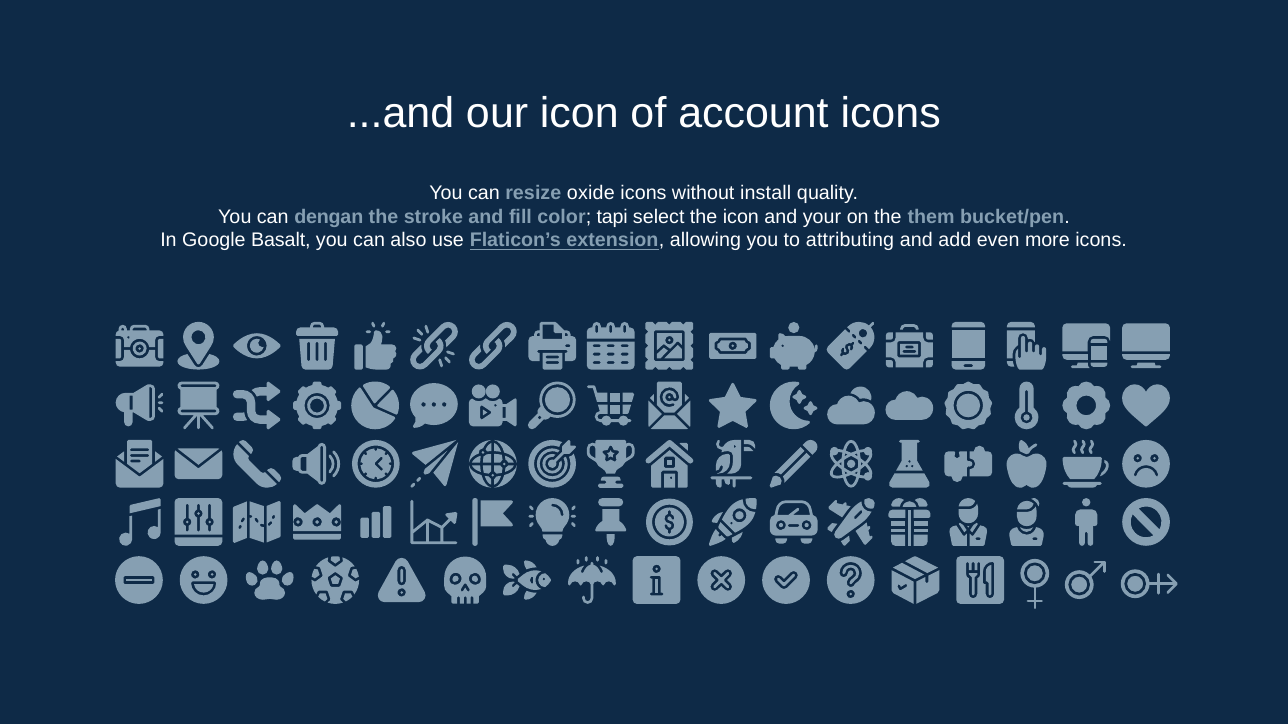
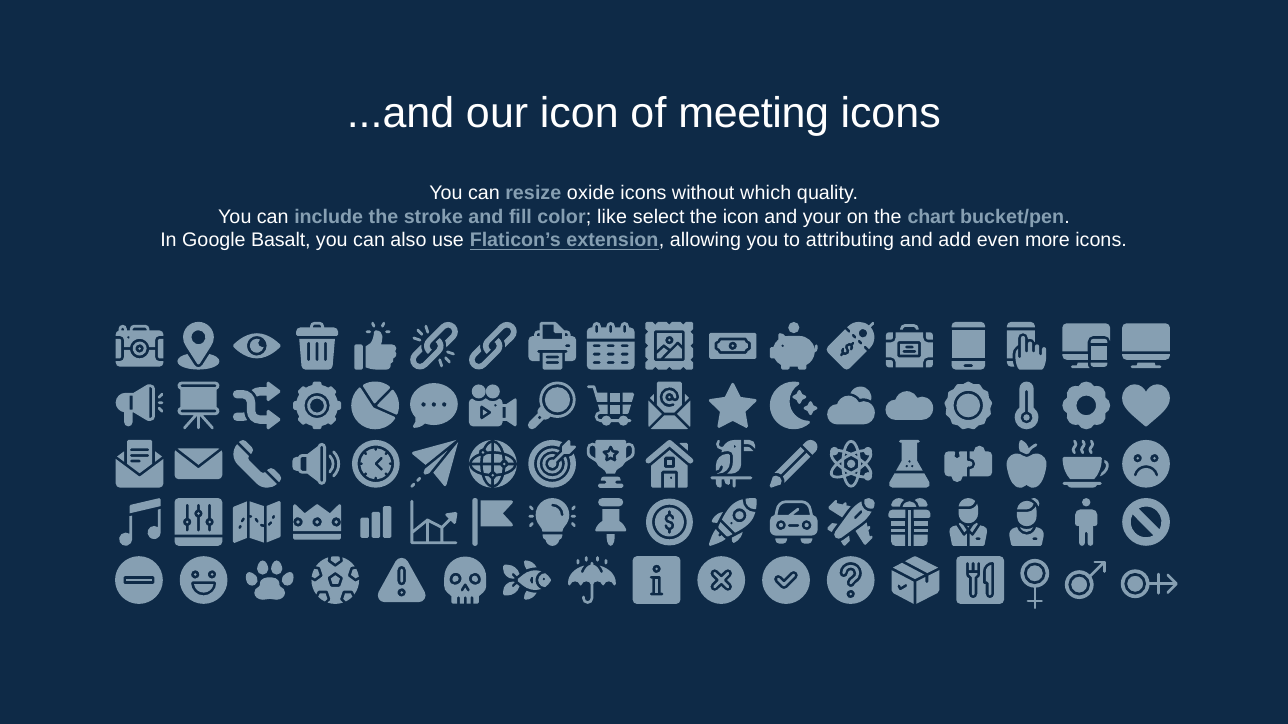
account: account -> meeting (754, 114)
install: install -> which (766, 193)
dengan: dengan -> include (329, 217)
tapi: tapi -> like (612, 217)
them: them -> chart (931, 217)
